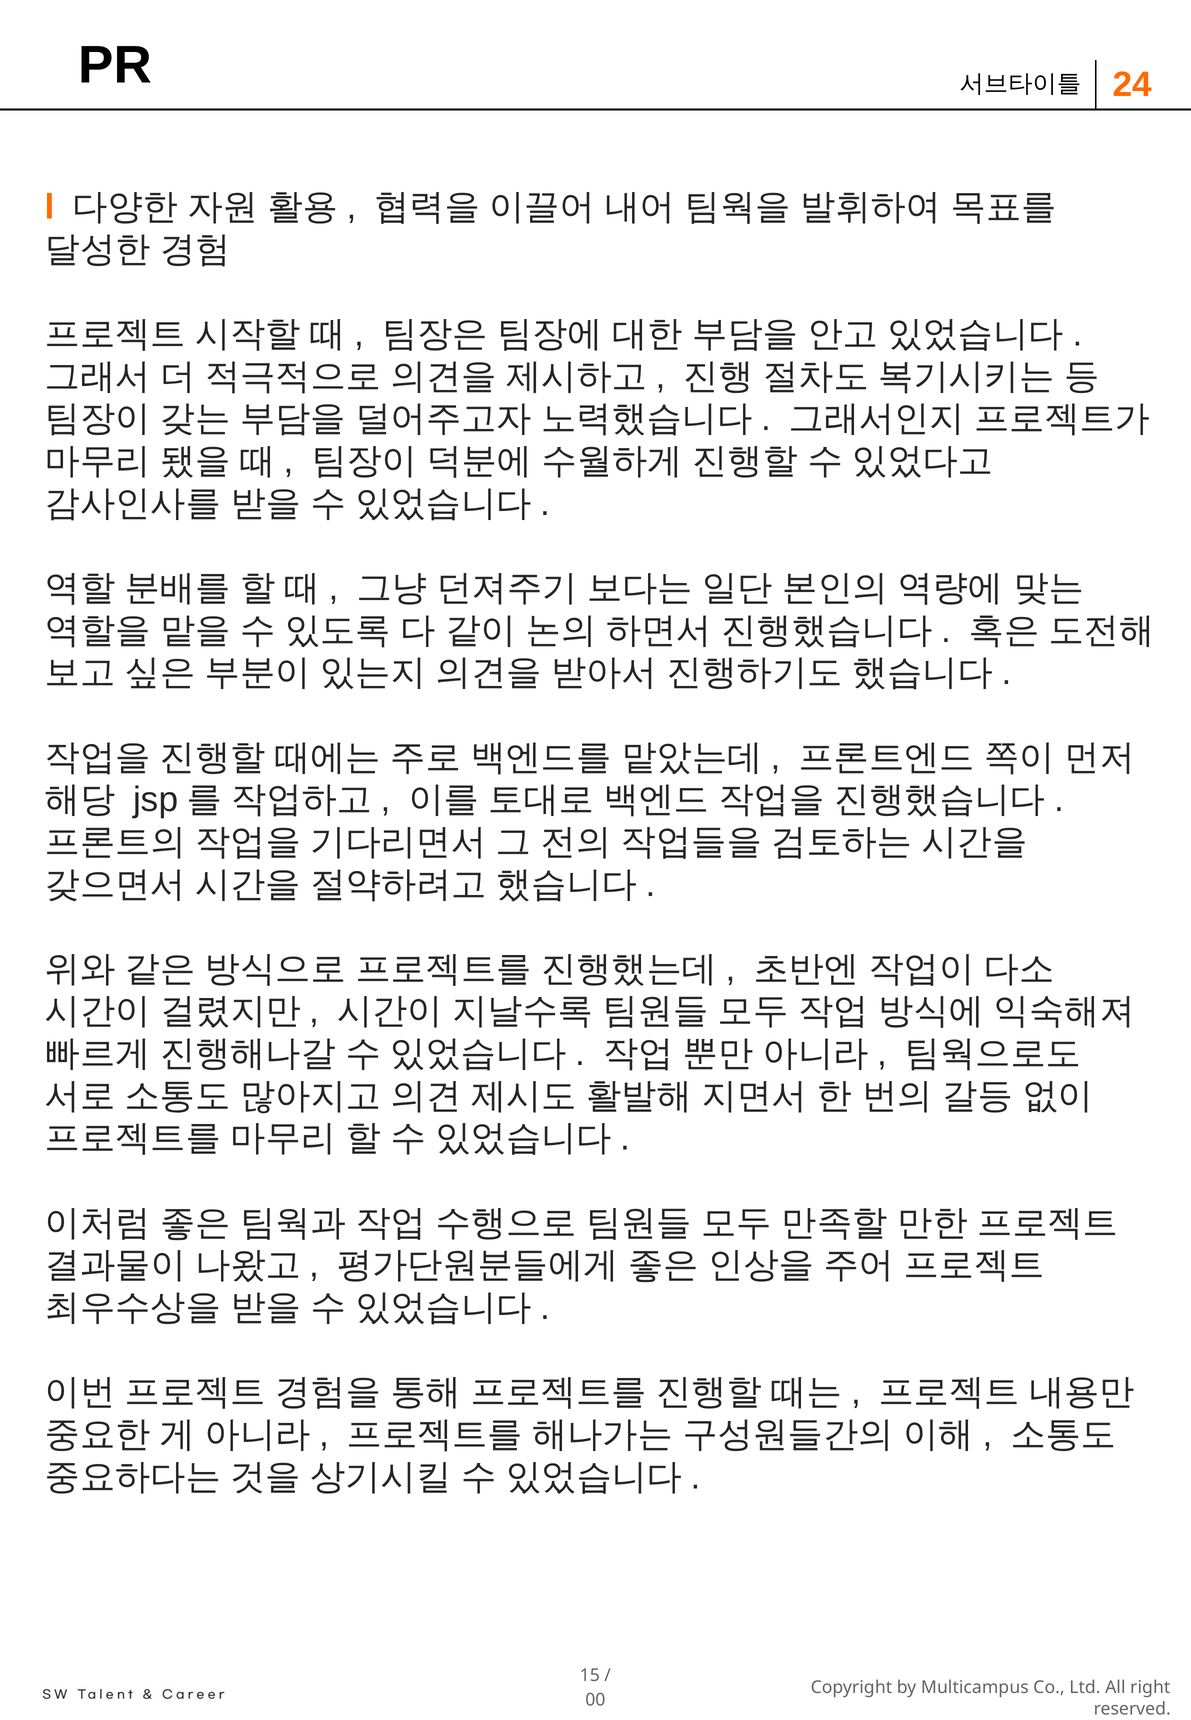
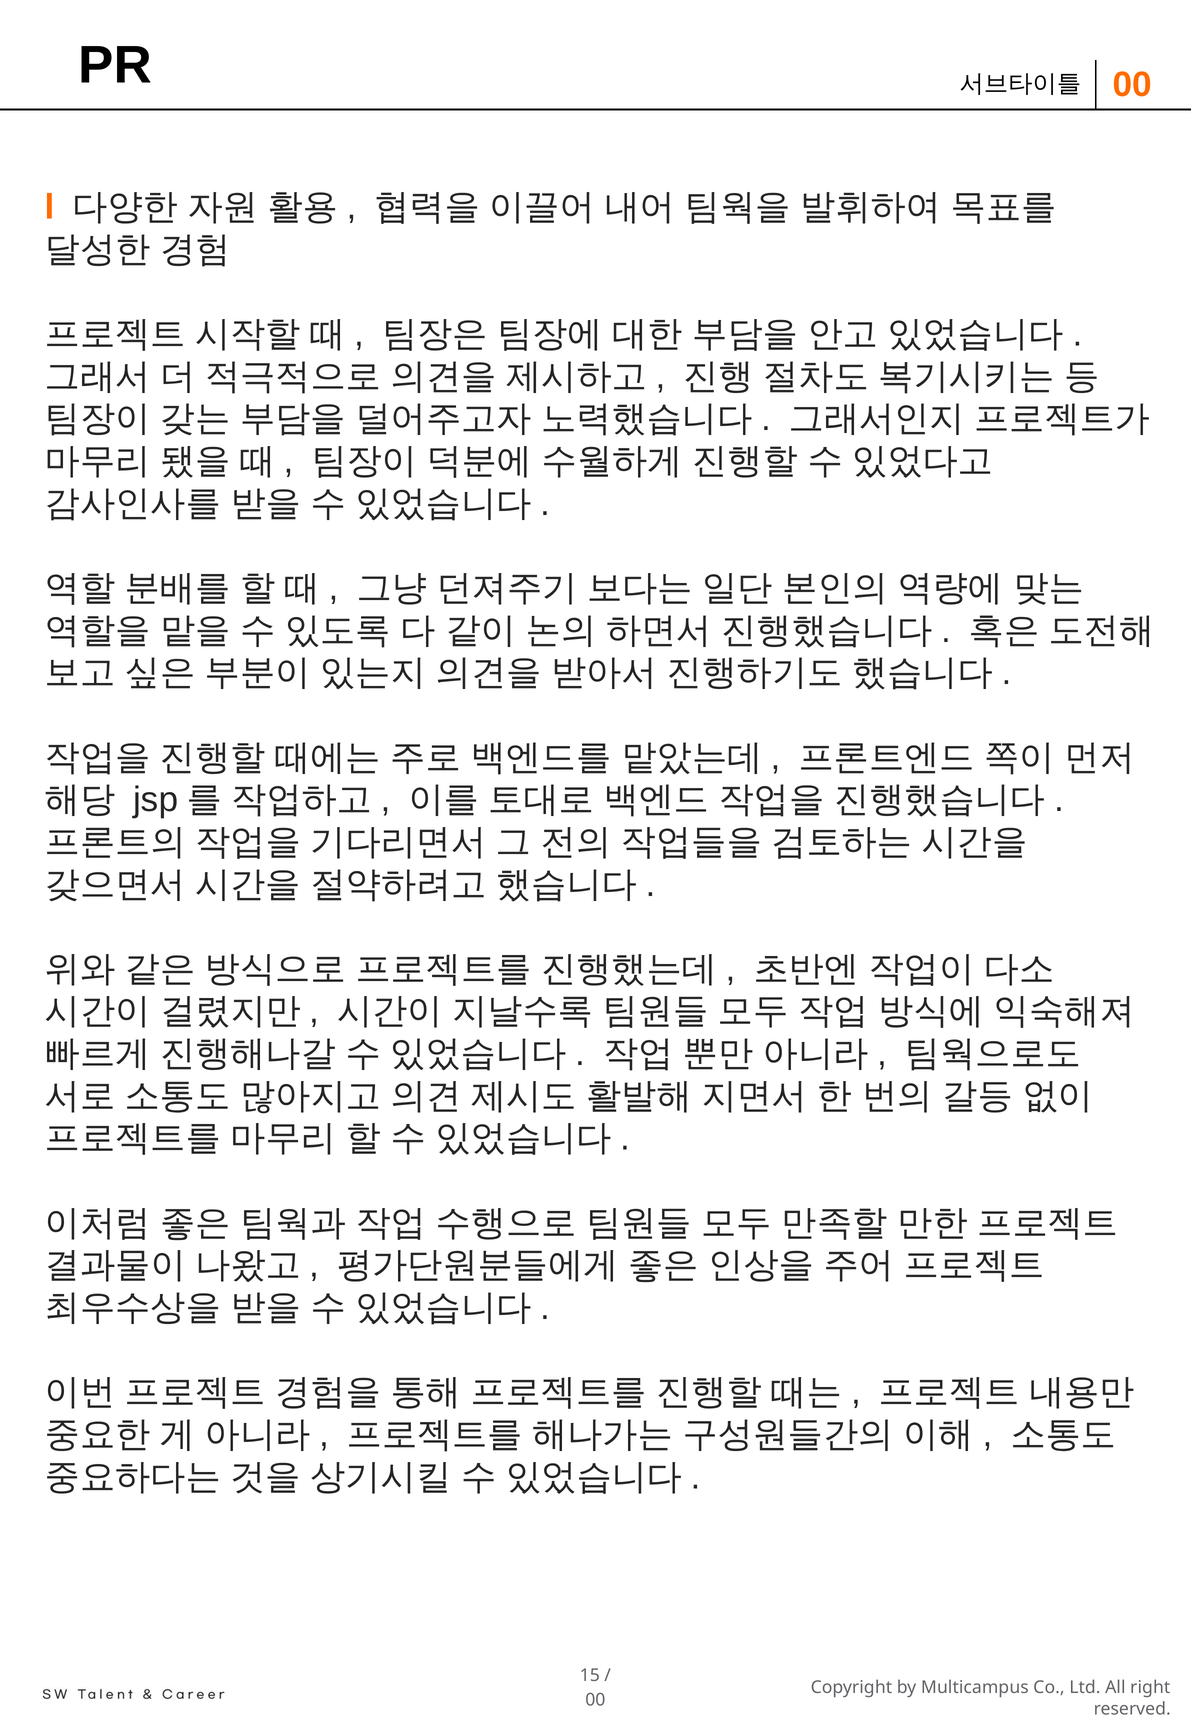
24: 24 -> 00 (1133, 84)
